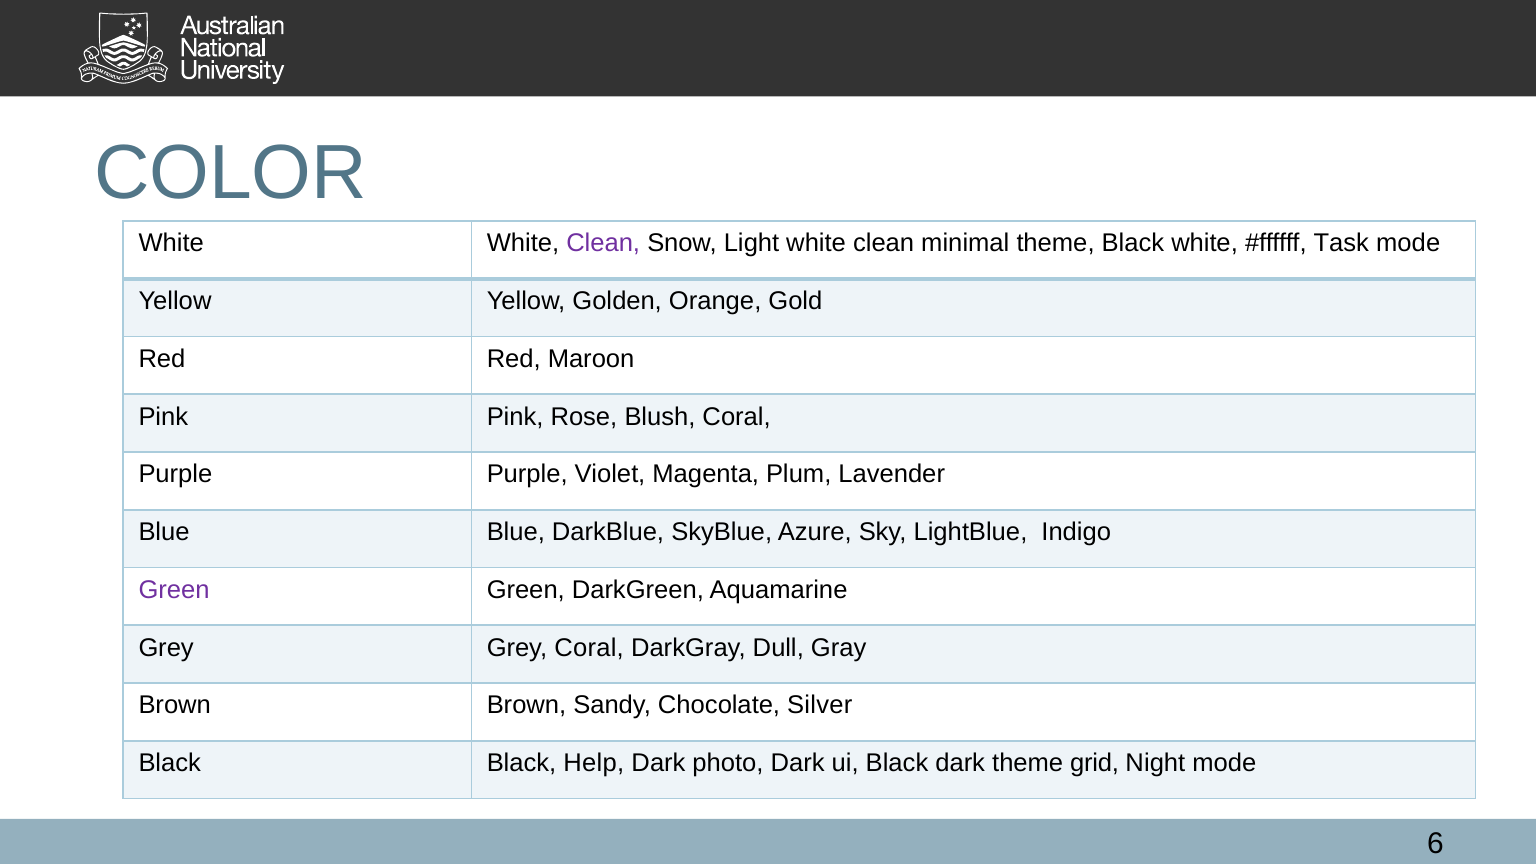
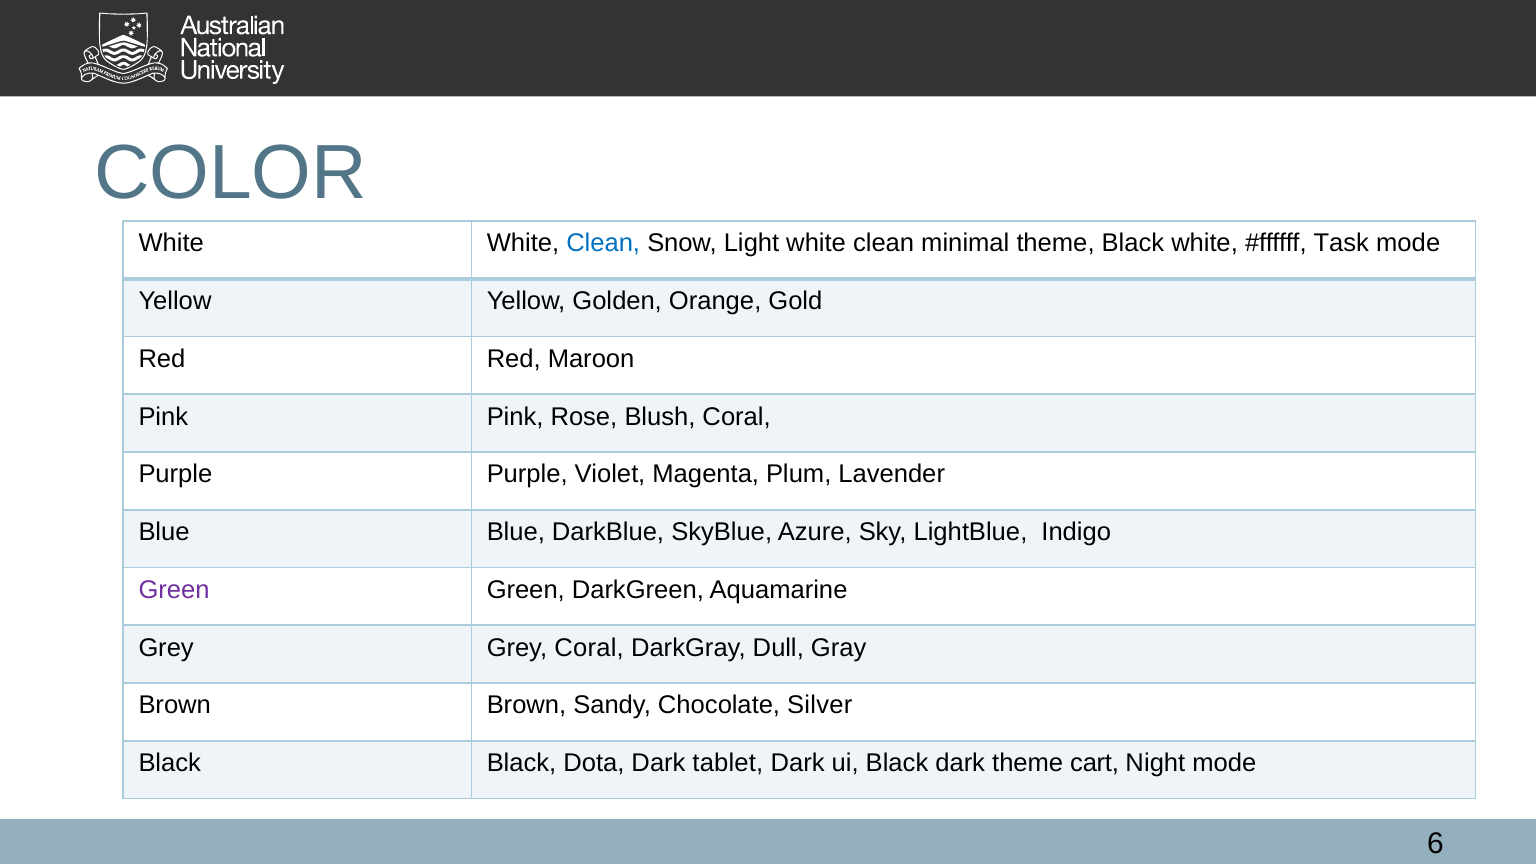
Clean colour: purple -> blue (603, 243)
Help: Help -> Dota (594, 763)
photo: photo -> tablet (728, 763)
grid: grid -> cart (1095, 763)
